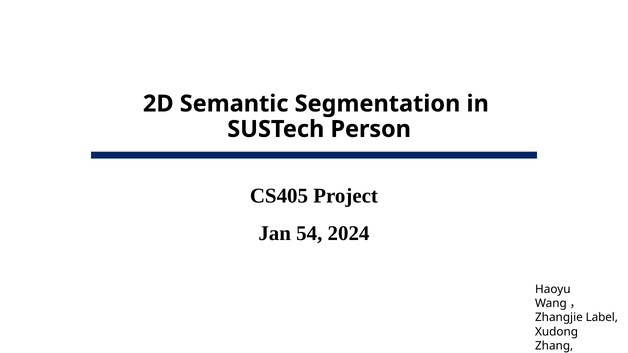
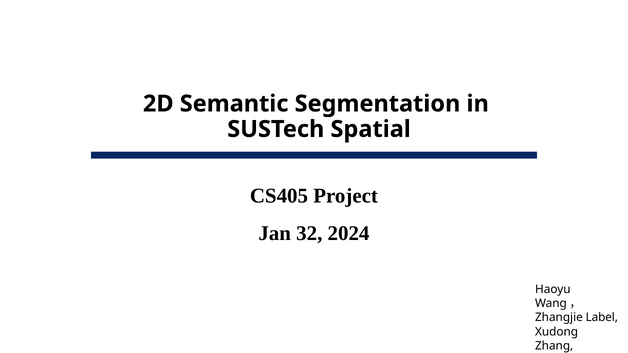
Person: Person -> Spatial (371, 129)
54: 54 -> 32 (309, 234)
